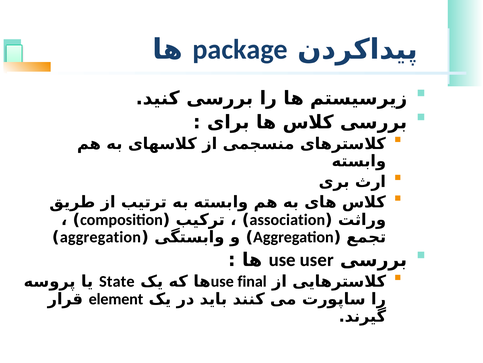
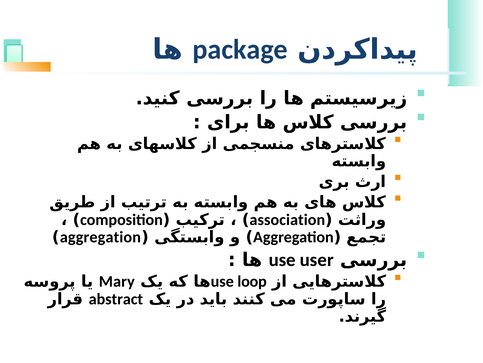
State: State -> Mary (117, 281)
final: final -> loop (252, 281)
element: element -> abstract (116, 298)
